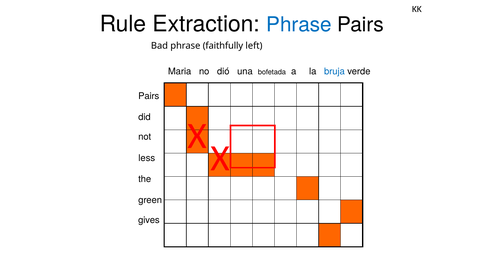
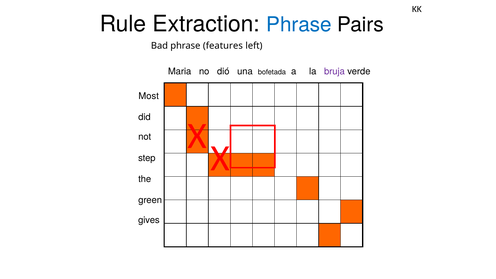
faithfully: faithfully -> features (223, 46)
bruja colour: blue -> purple (334, 71)
Pairs: Pairs -> Most (149, 96)
less: less -> step (147, 158)
